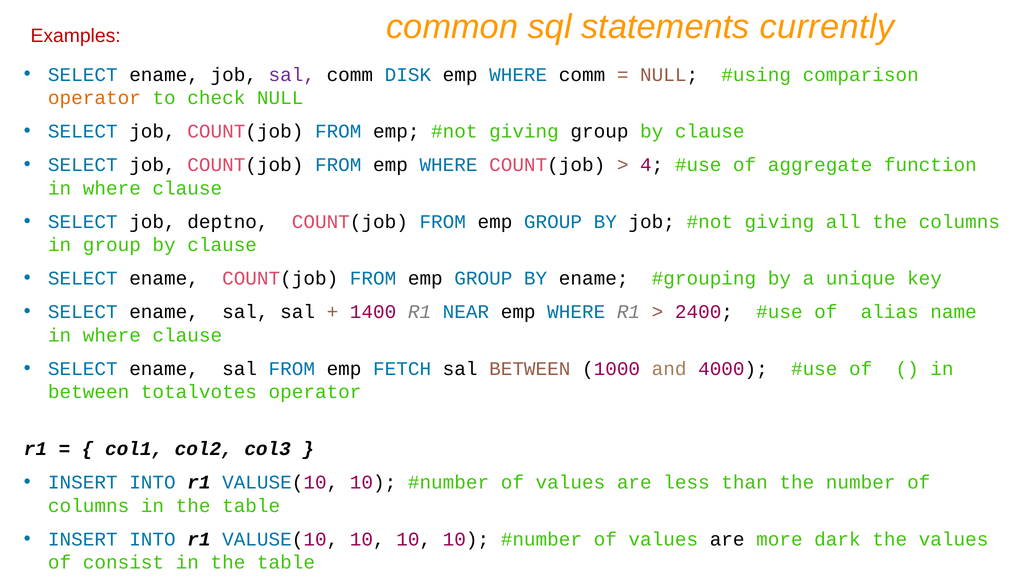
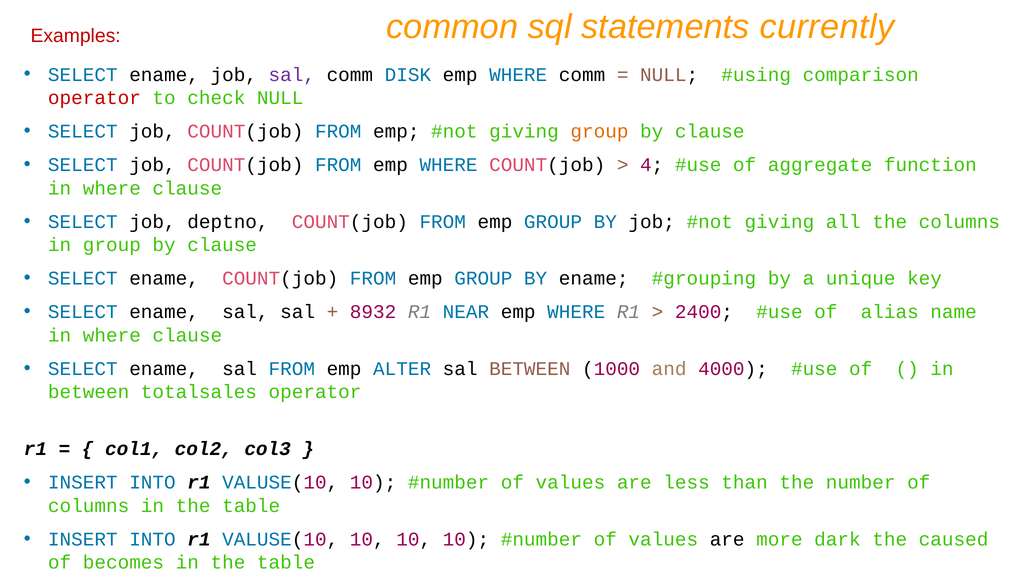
operator colour: orange -> red (94, 98)
group colour: black -> orange (599, 131)
1400: 1400 -> 8932 (373, 312)
FETCH: FETCH -> ALTER (402, 369)
totalvotes: totalvotes -> totalsales (199, 392)
the values: values -> caused (954, 539)
consist: consist -> becomes (123, 562)
